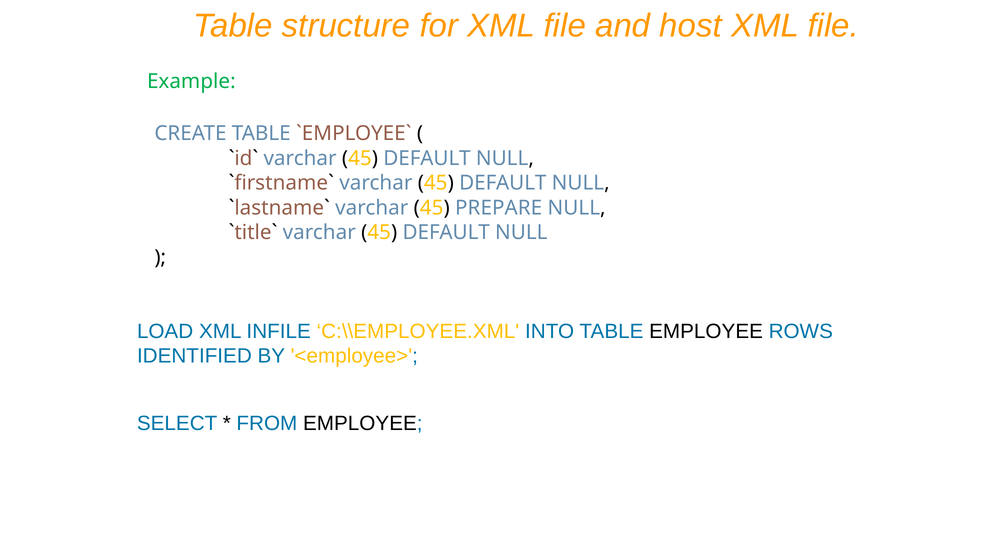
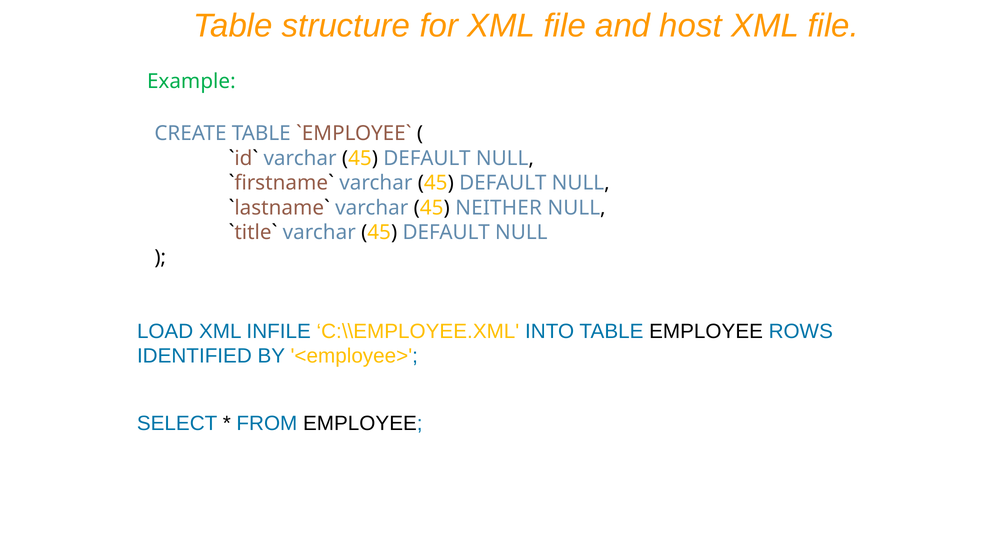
PREPARE: PREPARE -> NEITHER (499, 208)
